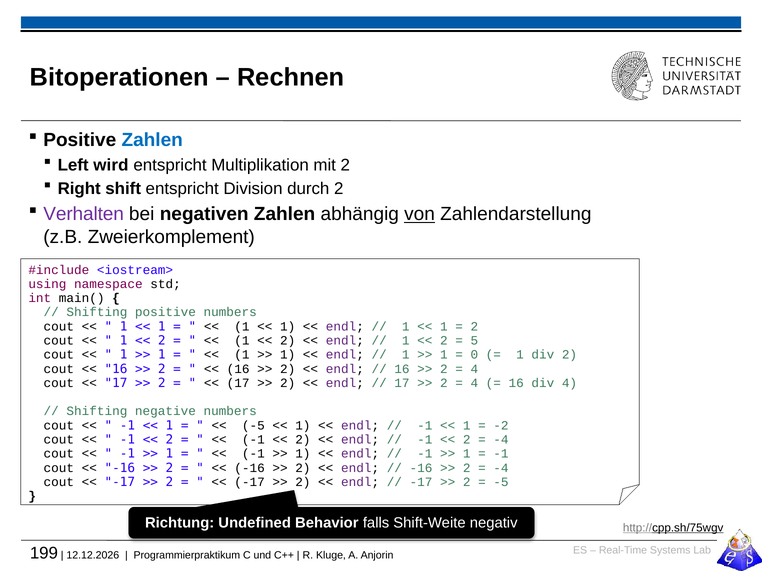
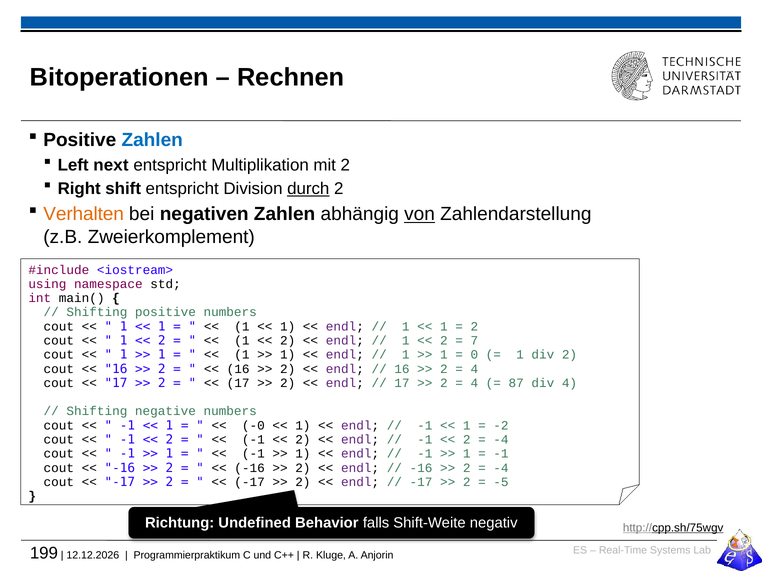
wird: wird -> next (111, 165)
durch underline: none -> present (308, 189)
Verhalten colour: purple -> orange (84, 214)
5: 5 -> 7 (474, 341)
16: 16 -> 87 (516, 383)
-5: -5 -> -0 (253, 426)
